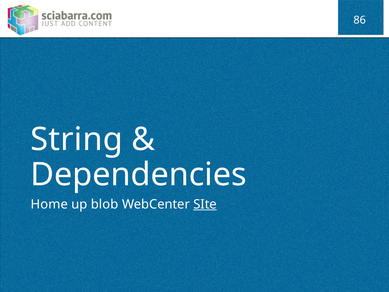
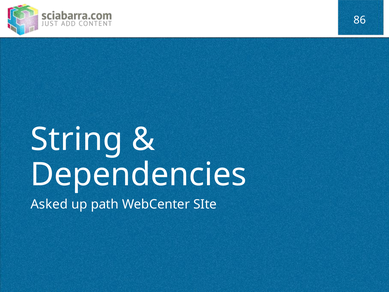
Home: Home -> Asked (49, 204)
blob: blob -> path (105, 204)
SIte underline: present -> none (205, 204)
